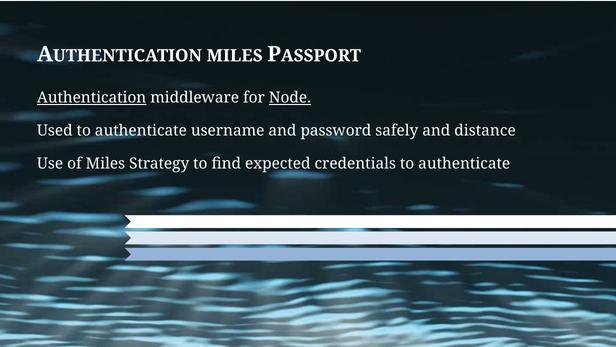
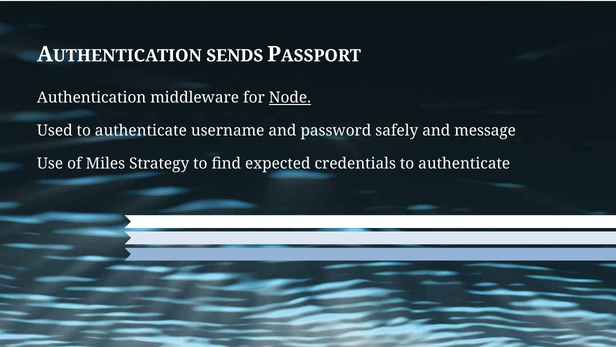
MILES: MILES -> SENDS (235, 56)
Authentication underline: present -> none (92, 98)
distance: distance -> message (485, 131)
